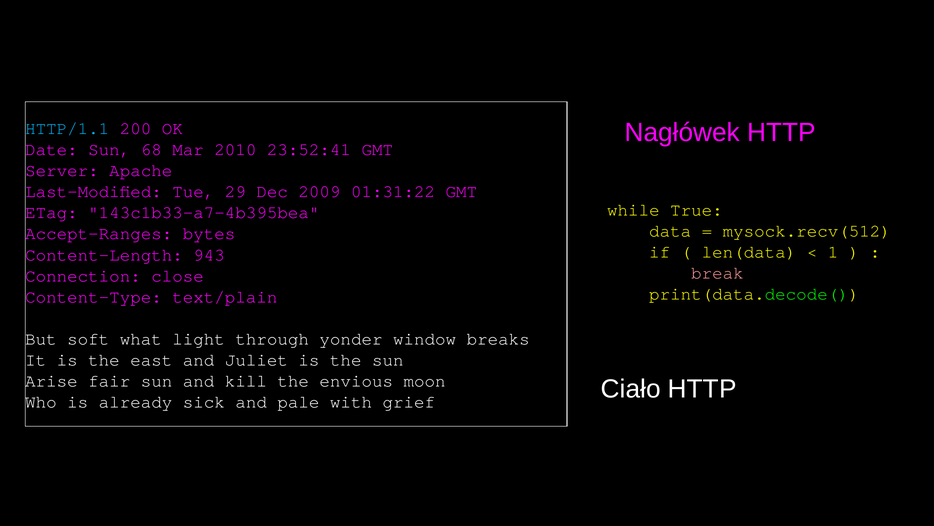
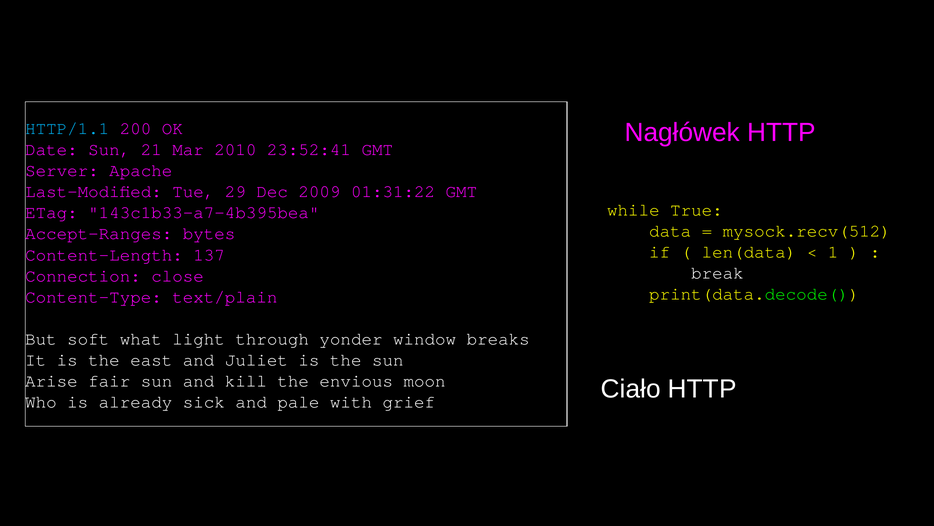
68: 68 -> 21 (151, 149)
943: 943 -> 137 (209, 254)
break colour: pink -> white (717, 273)
